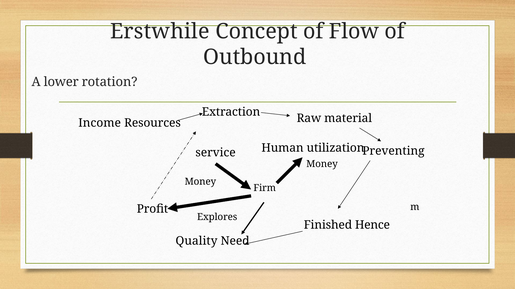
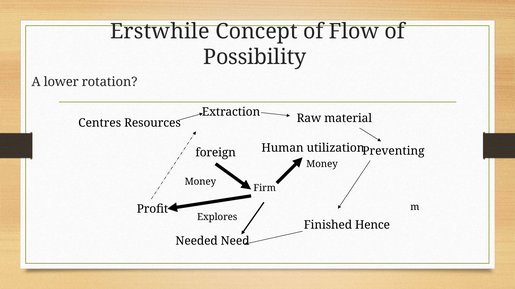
Outbound: Outbound -> Possibility (255, 57)
Income: Income -> Centres (100, 123)
service: service -> foreign (216, 153)
Quality: Quality -> Needed (197, 242)
